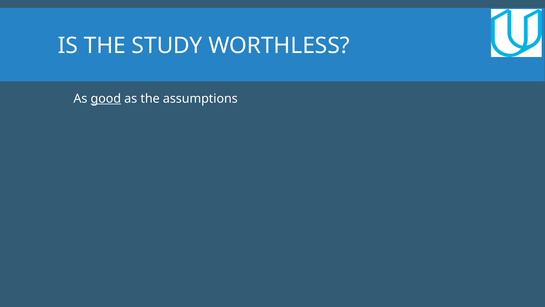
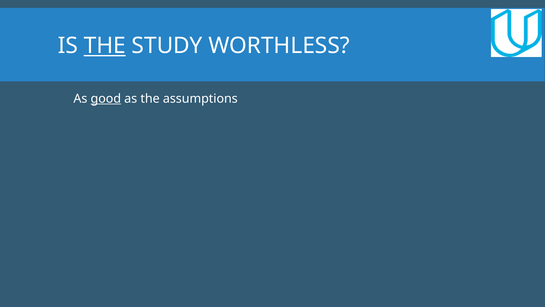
THE underline: none -> present (105, 46)
